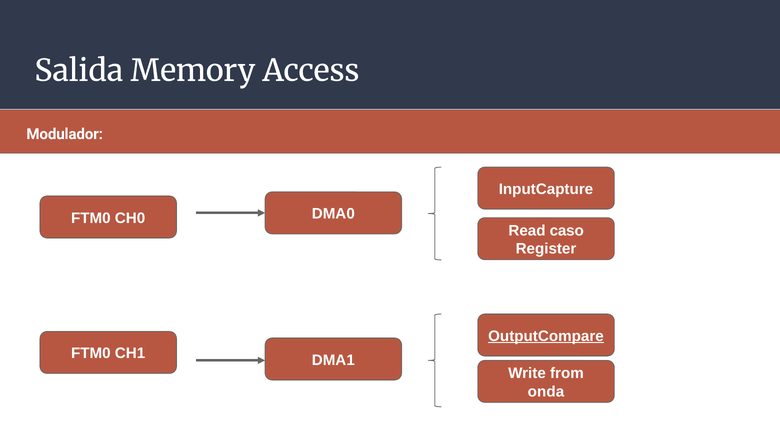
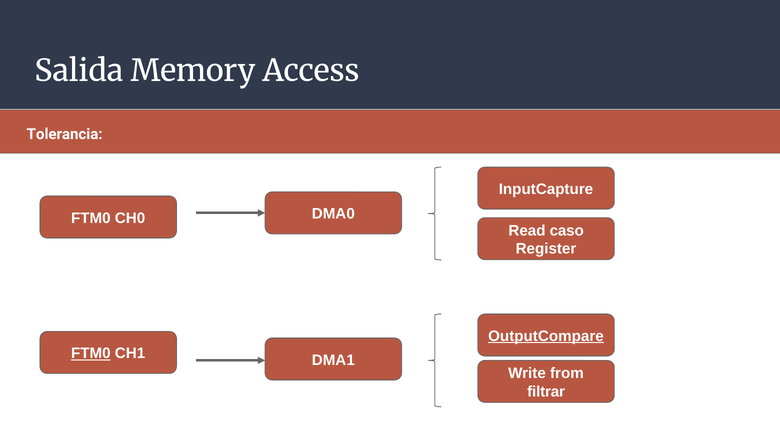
Modulador: Modulador -> Tolerancia (65, 134)
FTM0 underline: none -> present (91, 353)
onda: onda -> filtrar (546, 391)
